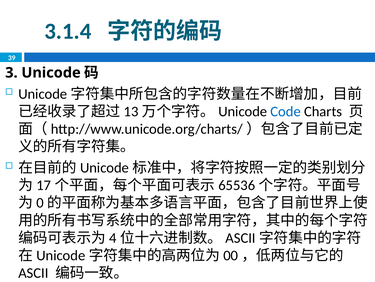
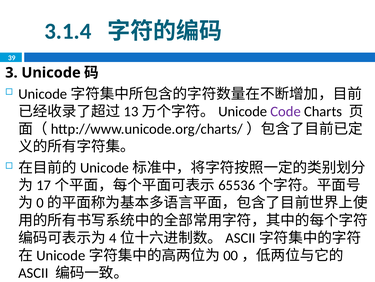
Code colour: blue -> purple (286, 111)
